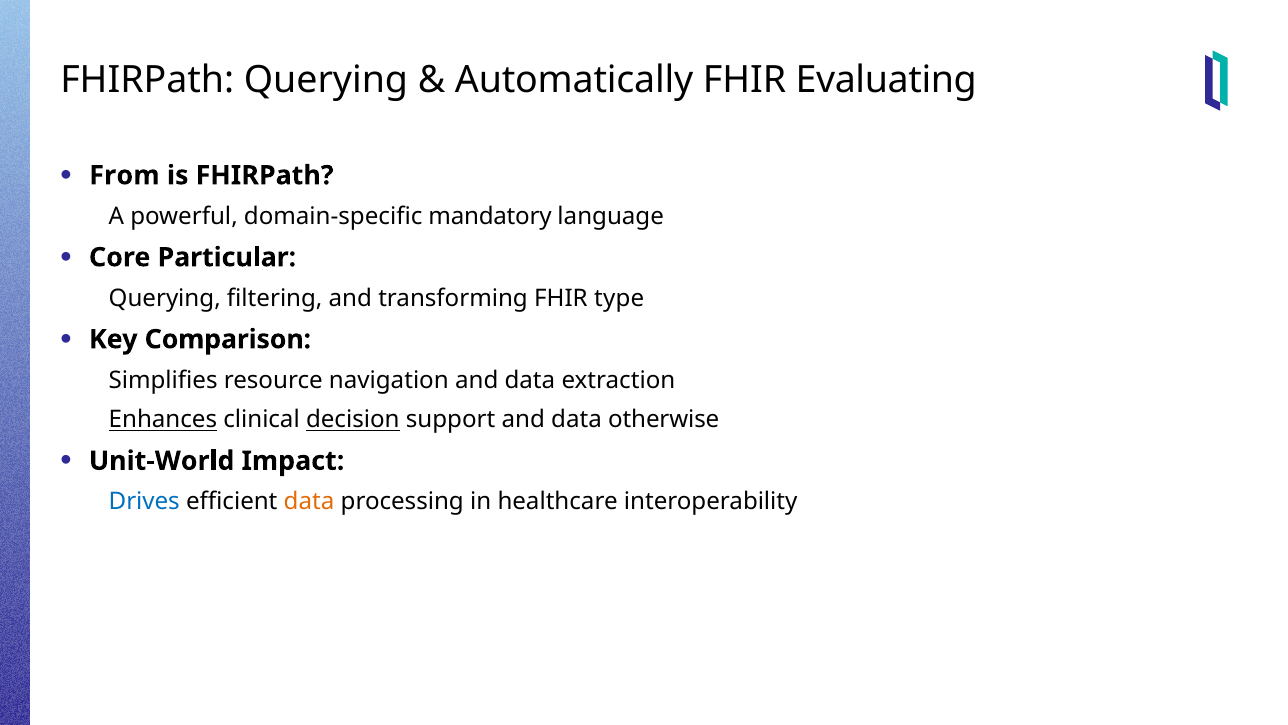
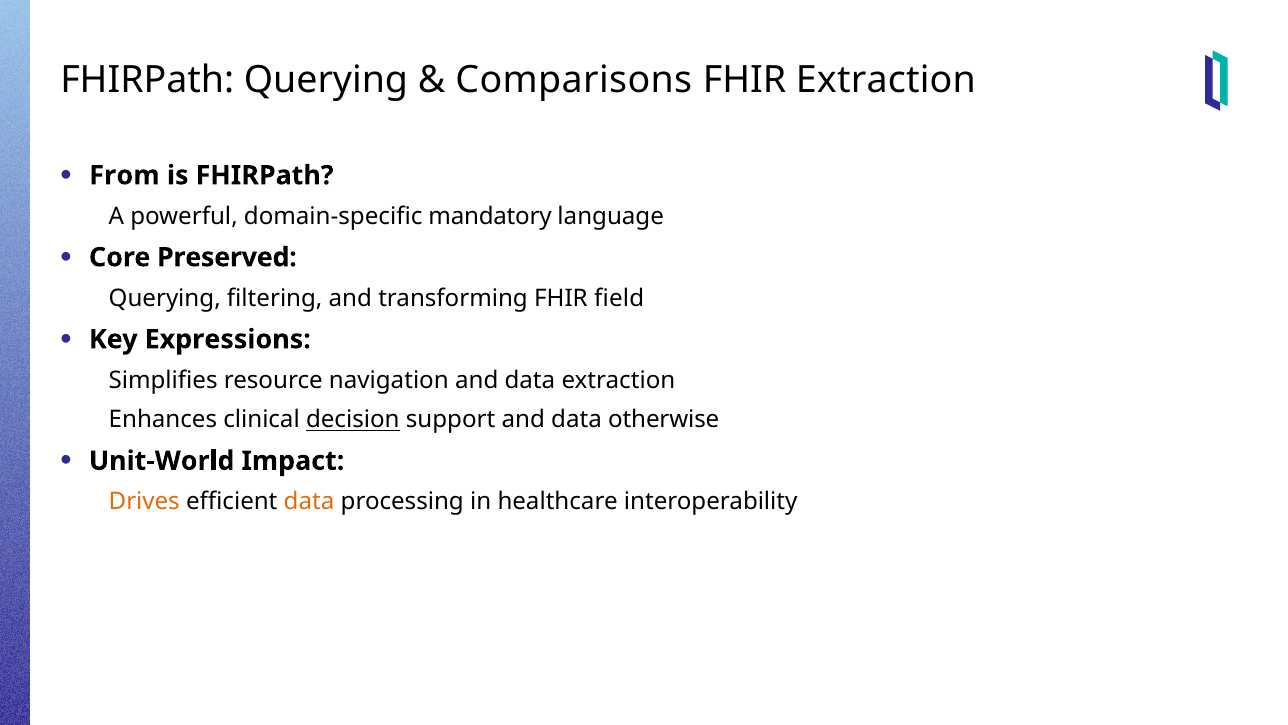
Automatically: Automatically -> Comparisons (574, 80)
FHIR Evaluating: Evaluating -> Extraction (886, 80)
Particular: Particular -> Preserved (227, 257)
type: type -> field (619, 298)
Comparison: Comparison -> Expressions (228, 339)
Enhances underline: present -> none (163, 420)
Drives colour: blue -> orange (144, 502)
